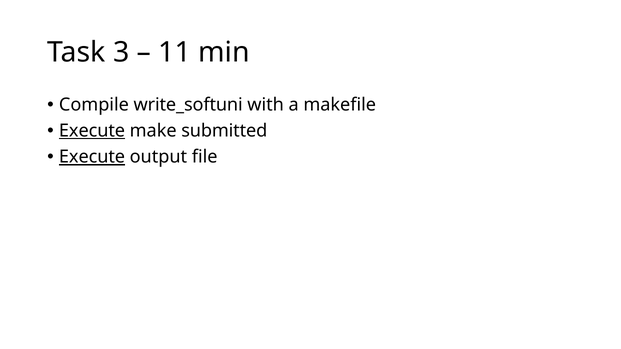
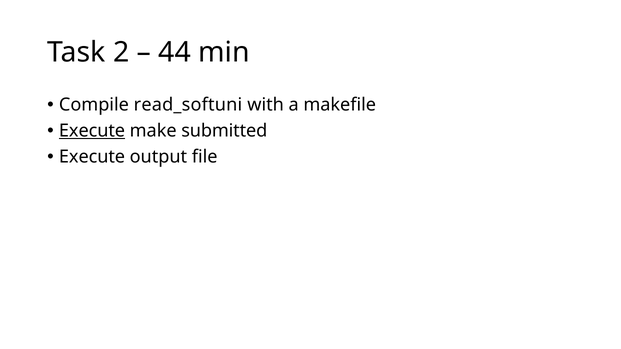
3: 3 -> 2 (121, 52)
11: 11 -> 44 (175, 52)
write_softuni: write_softuni -> read_softuni (188, 105)
Execute underline: present -> none (92, 157)
